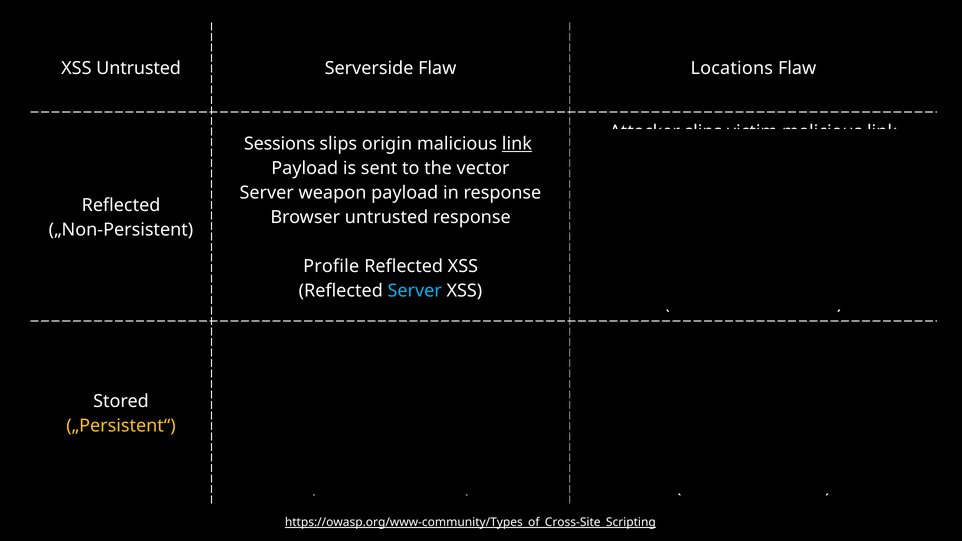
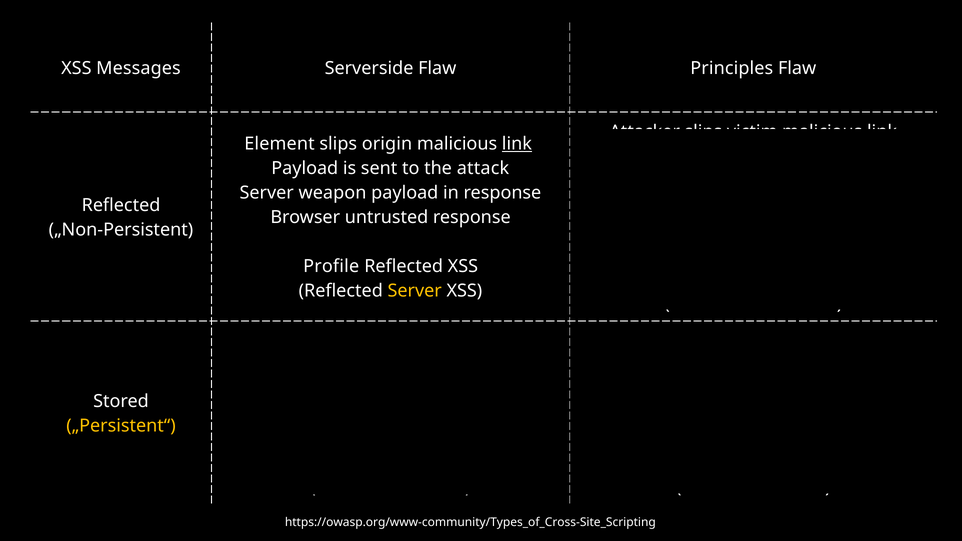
XSS Untrusted: Untrusted -> Messages (138, 68)
Locations: Locations -> Principles (732, 68)
Sessions: Sessions -> Element (279, 144)
vector: vector -> attack (483, 168)
Server colour: light blue -> yellow (415, 291)
https://owasp.org/www-community/Types_of_Cross-Site_Scripting underline: present -> none (470, 523)
